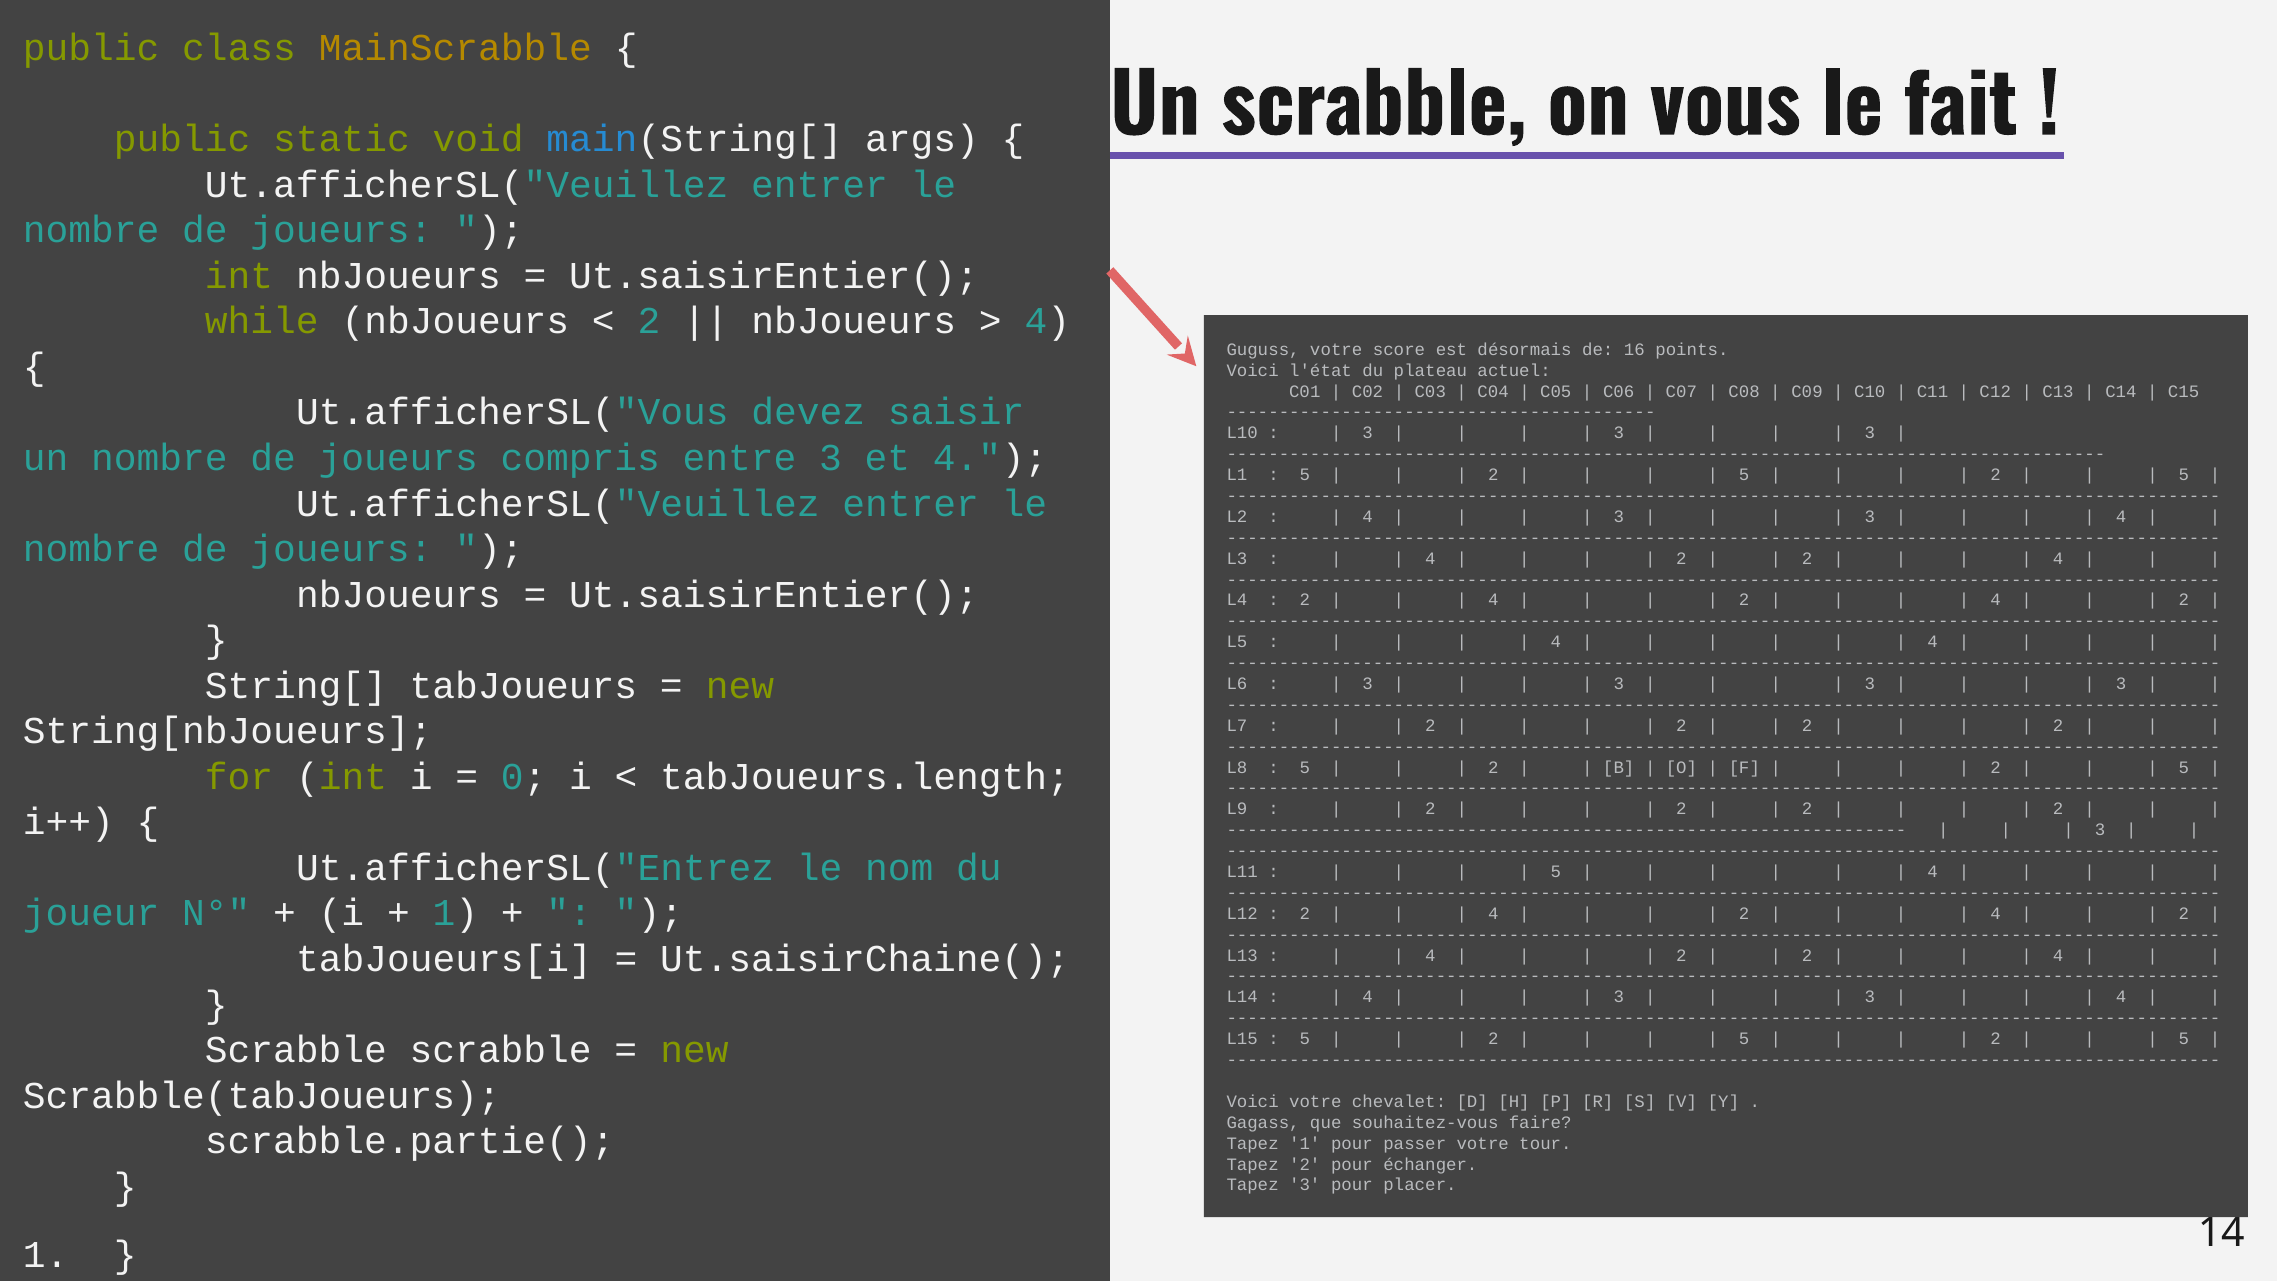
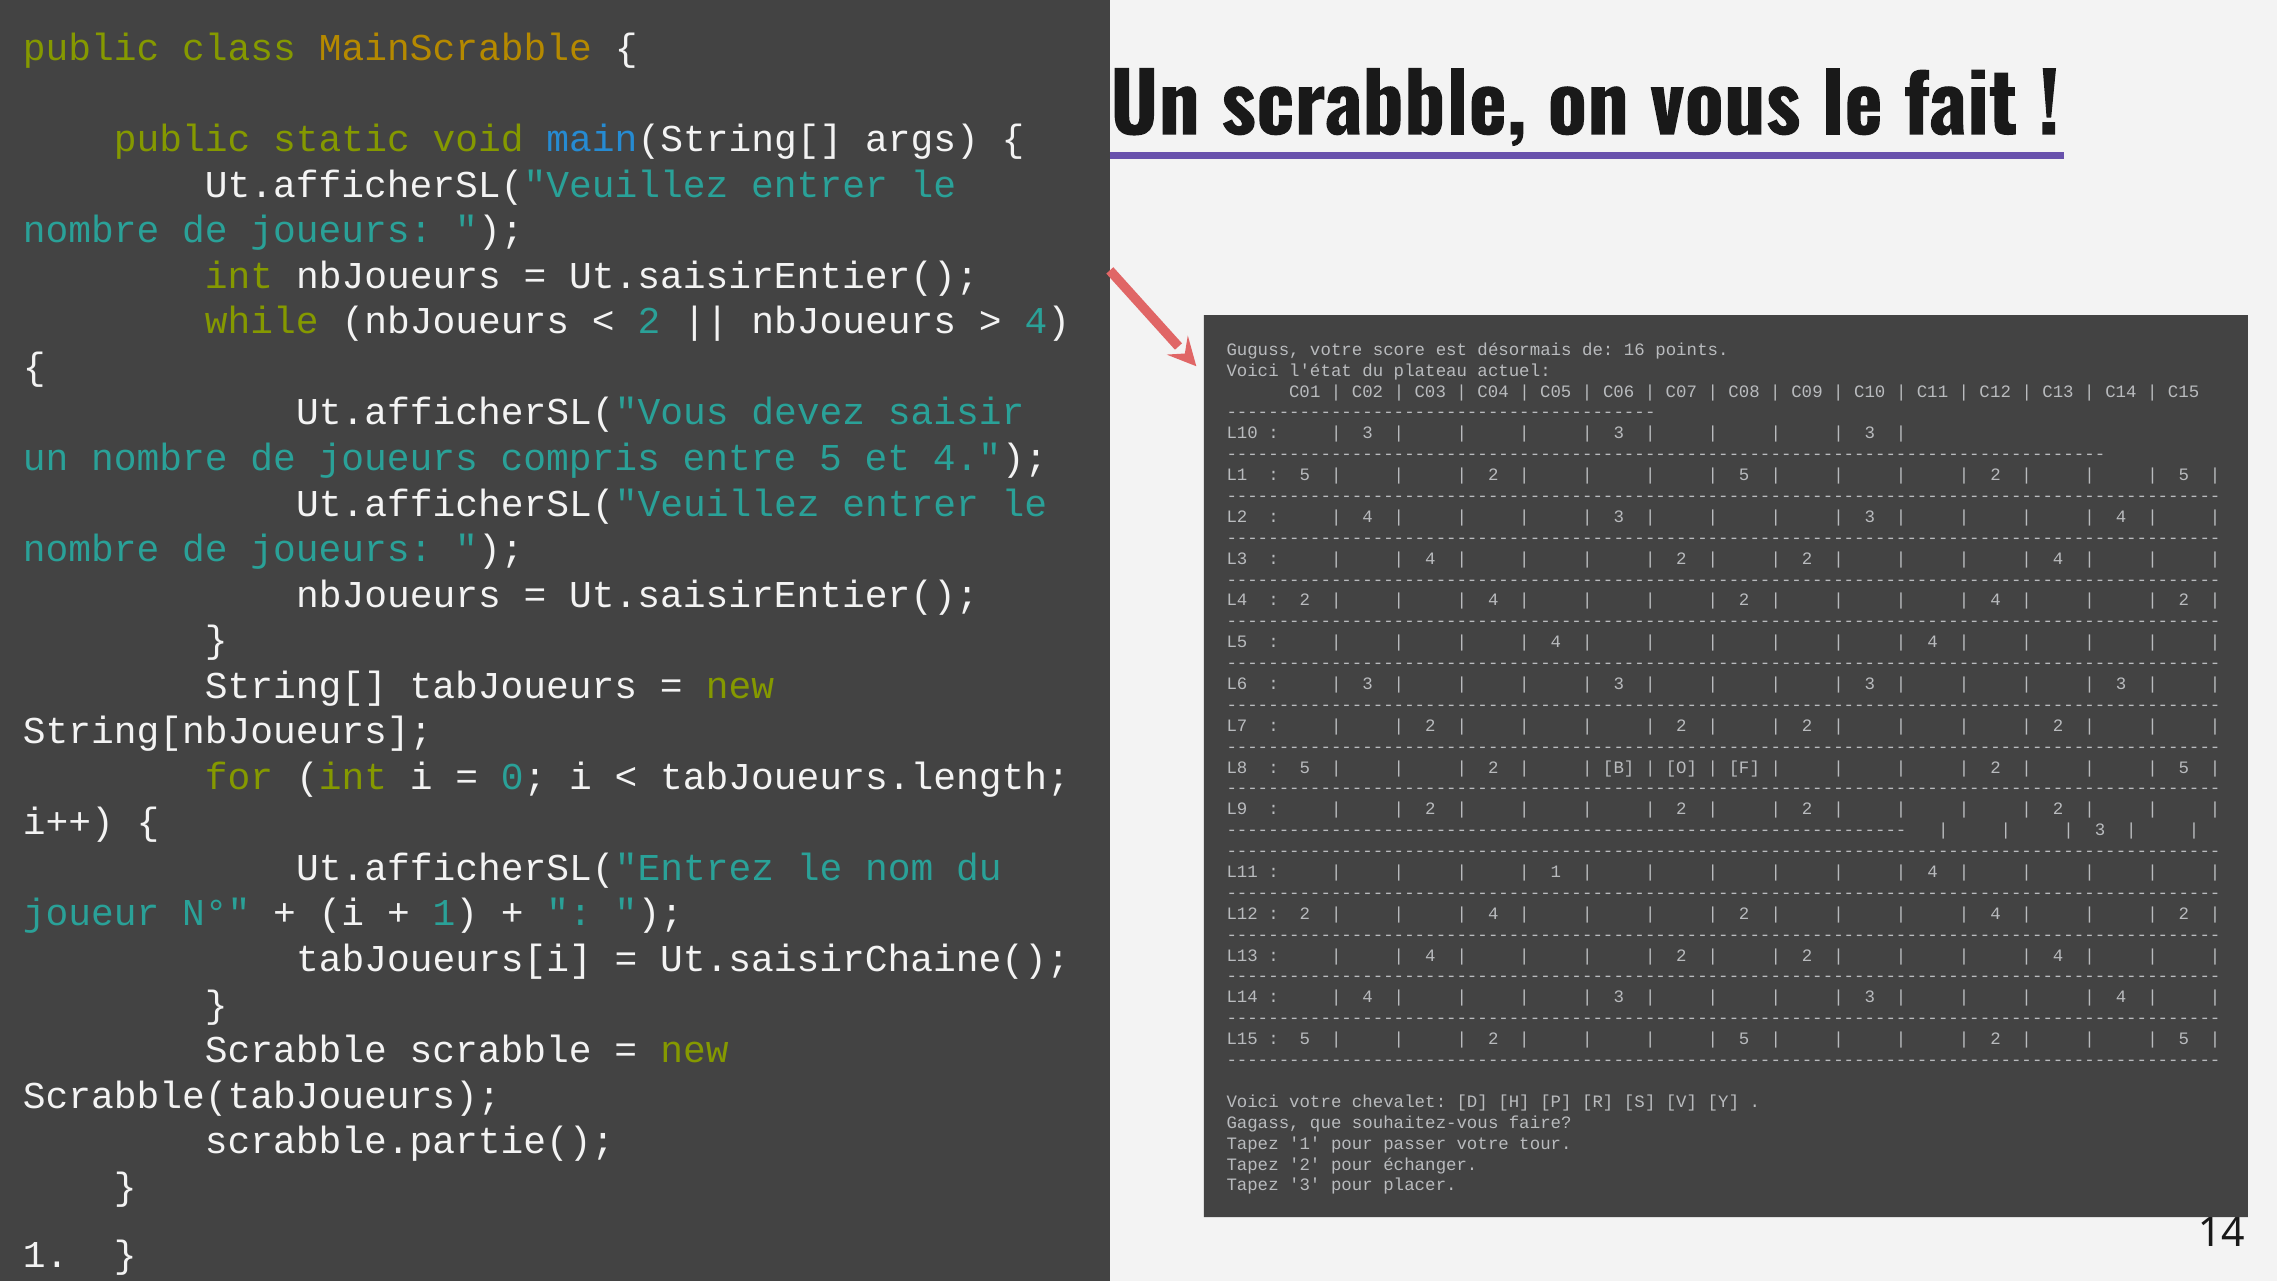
entre 3: 3 -> 5 (830, 458)
5: 5 -> 1 (1556, 872)
